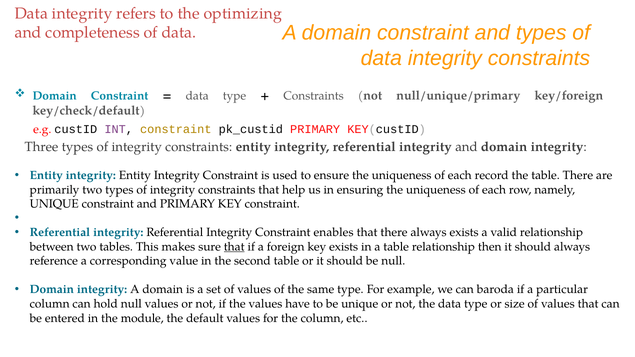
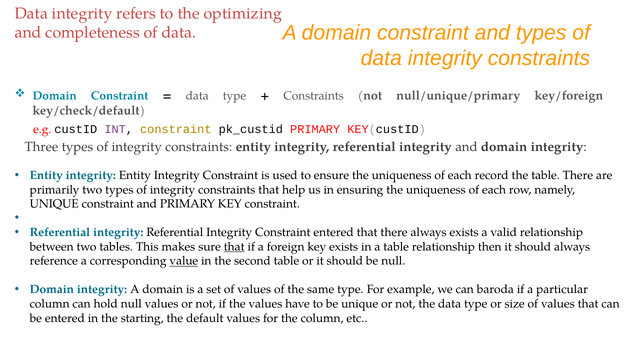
Constraint enables: enables -> entered (334, 233)
value underline: none -> present (184, 261)
module: module -> starting (142, 318)
